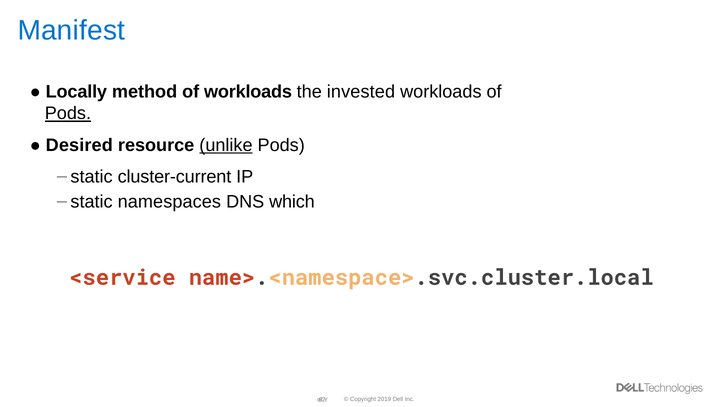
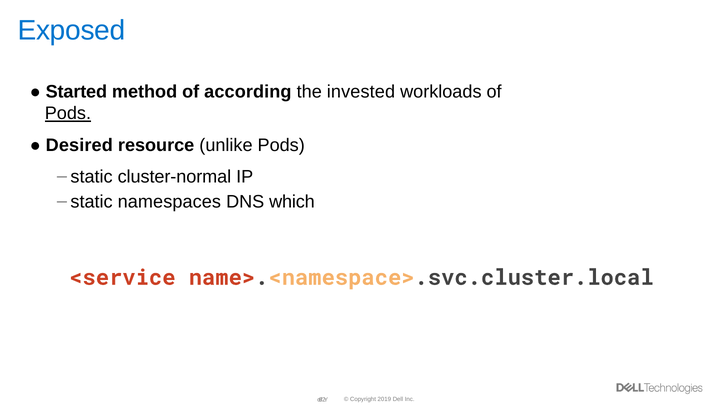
Manifest: Manifest -> Exposed (72, 30)
Locally: Locally -> Started (76, 92)
of workloads: workloads -> according (248, 92)
unlike underline: present -> none (226, 145)
cluster-current: cluster-current -> cluster-normal (174, 177)
